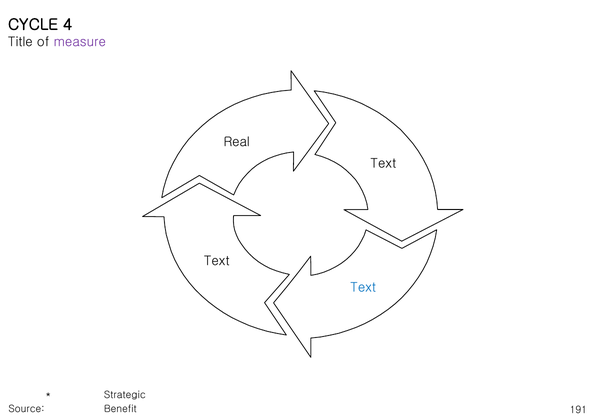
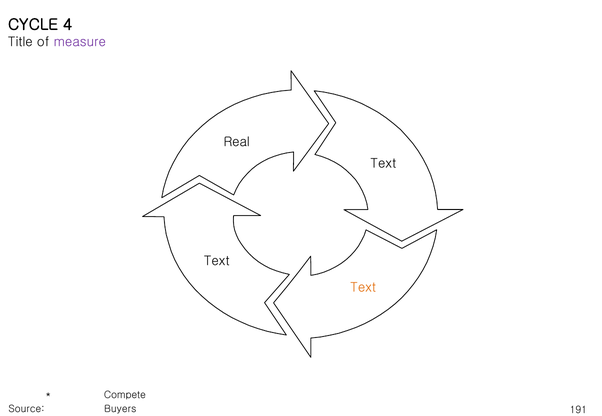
Text colour: blue -> orange (363, 288)
Strategic: Strategic -> Compete (125, 396)
Benefit: Benefit -> Buyers (120, 410)
